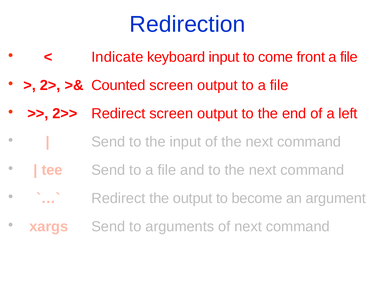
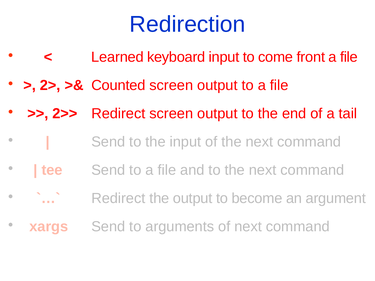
Indicate: Indicate -> Learned (117, 57)
left: left -> tail (348, 114)
